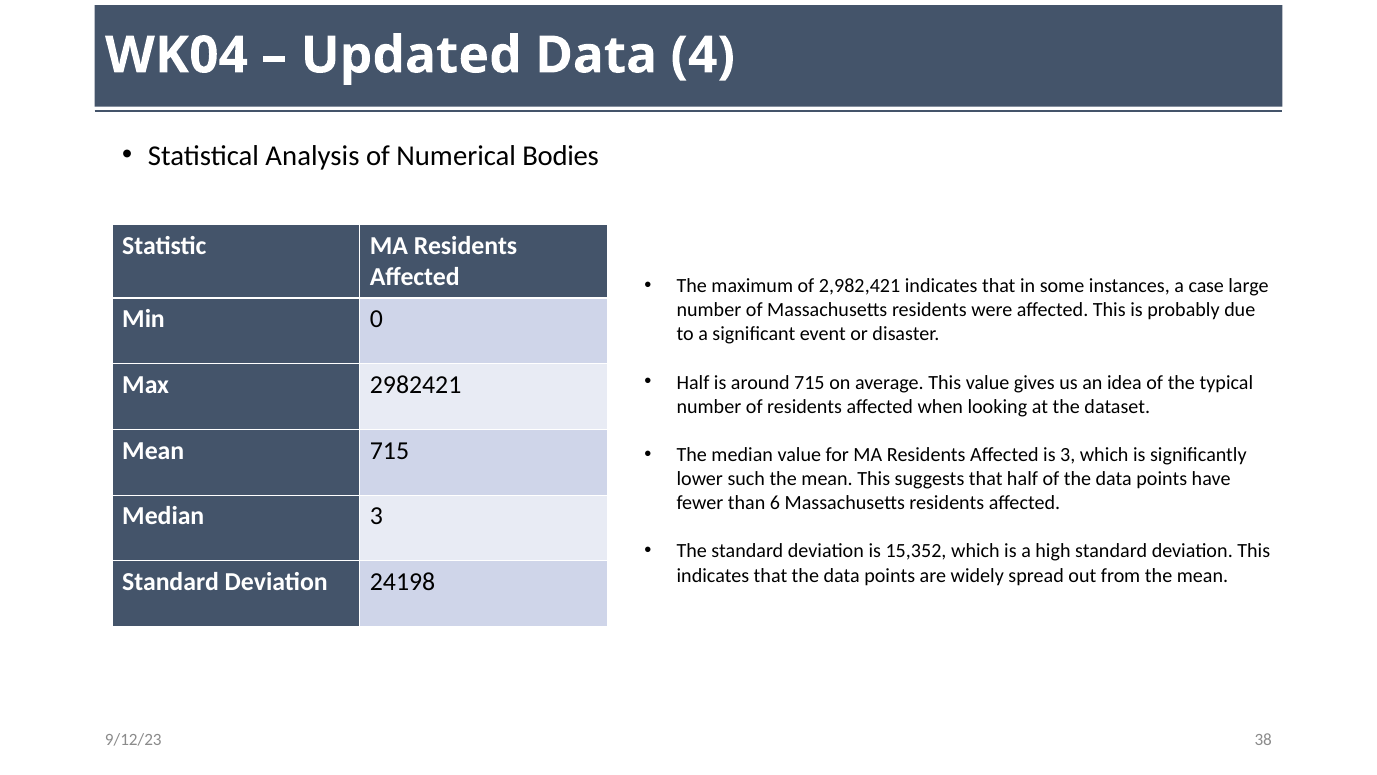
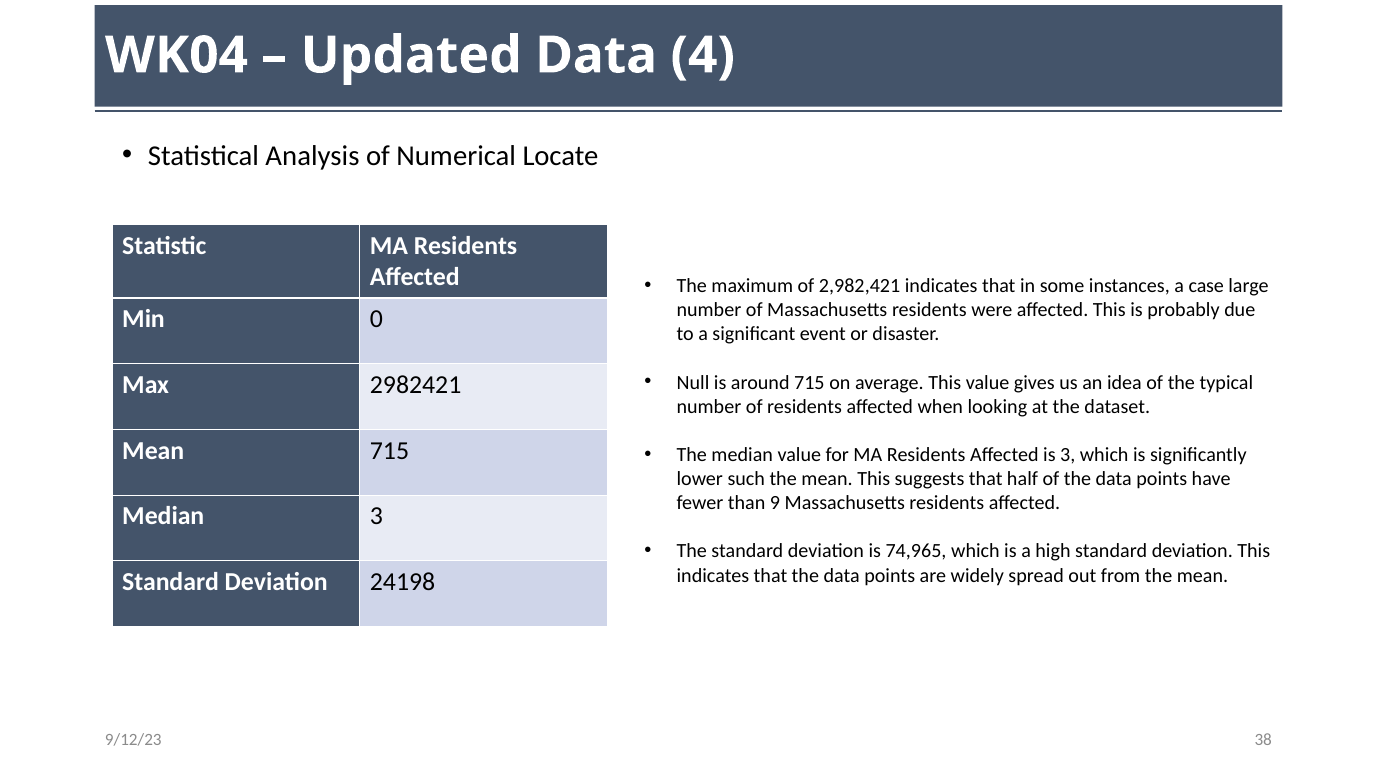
Bodies: Bodies -> Locate (561, 156)
Half: Half -> Null (693, 382)
6: 6 -> 9 (775, 503)
15,352: 15,352 -> 74,965 (916, 551)
